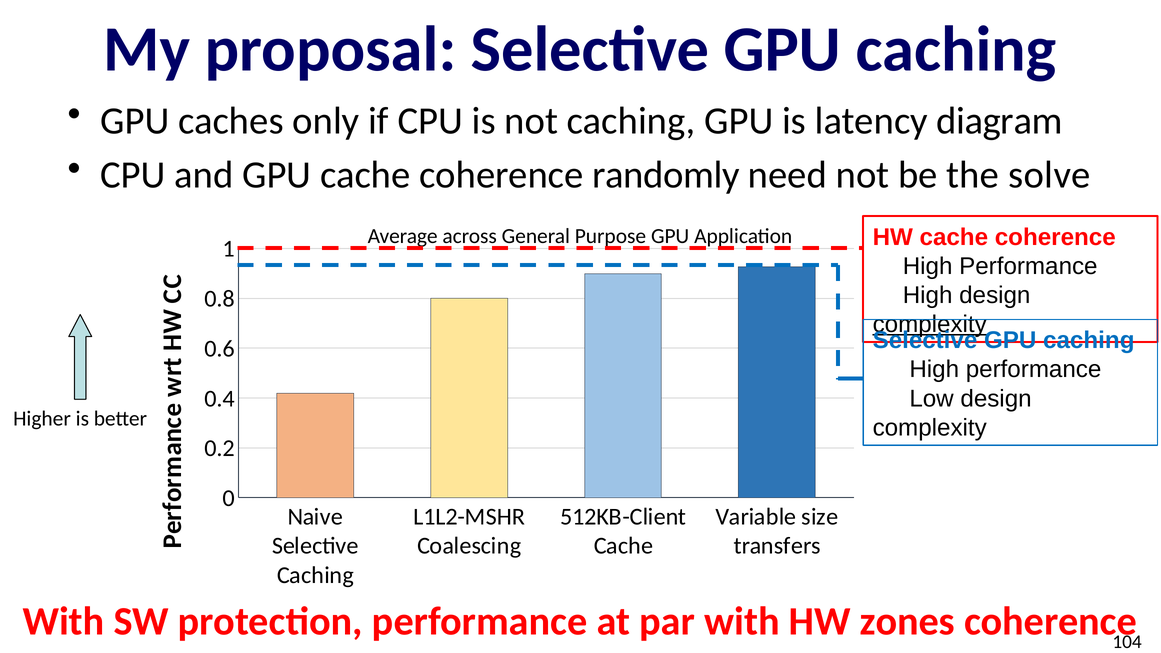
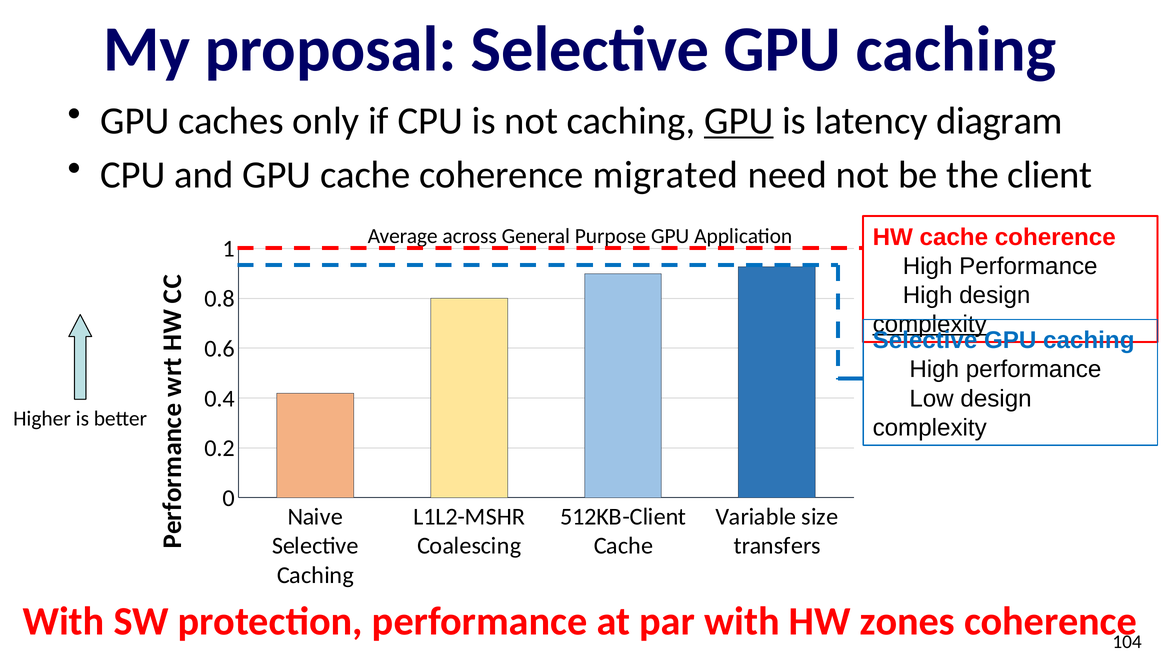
GPU underline: none -> present (739, 121)
randomly: randomly -> migrated (665, 175)
solve: solve -> client (1050, 175)
